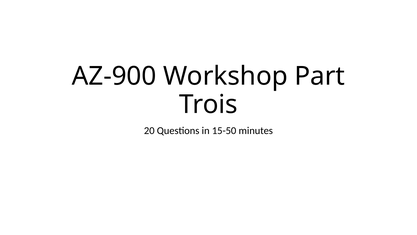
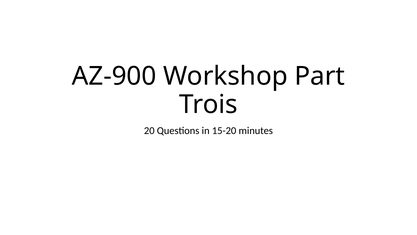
15-50: 15-50 -> 15-20 (224, 130)
